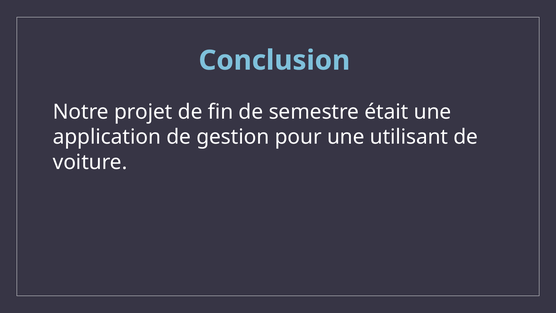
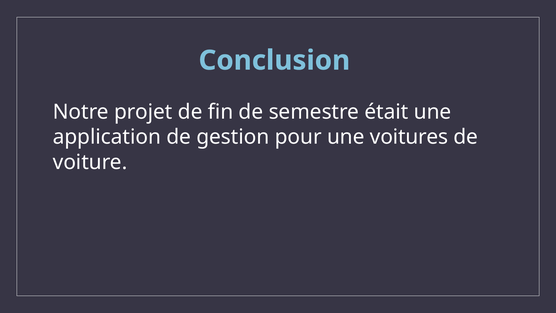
utilisant: utilisant -> voitures (409, 137)
